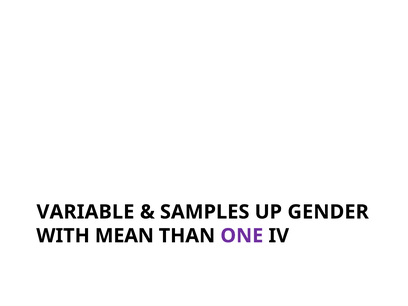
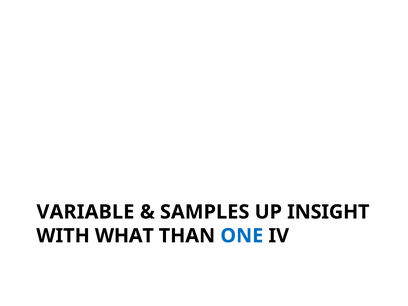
GENDER: GENDER -> INSIGHT (328, 212)
MEAN: MEAN -> WHAT (124, 236)
ONE colour: purple -> blue (242, 236)
